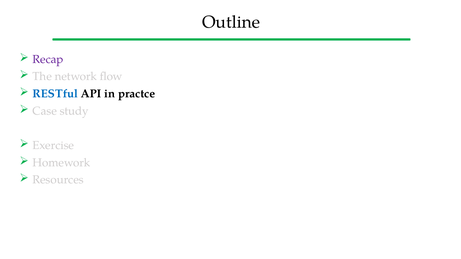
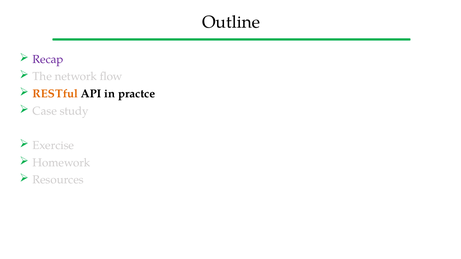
RESTful colour: blue -> orange (55, 94)
